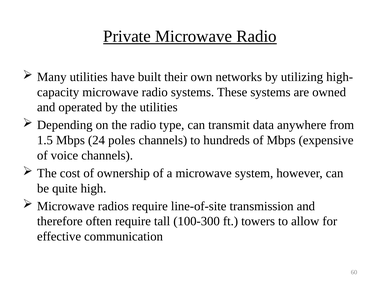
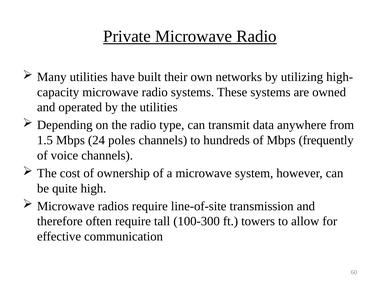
expensive: expensive -> frequently (326, 140)
